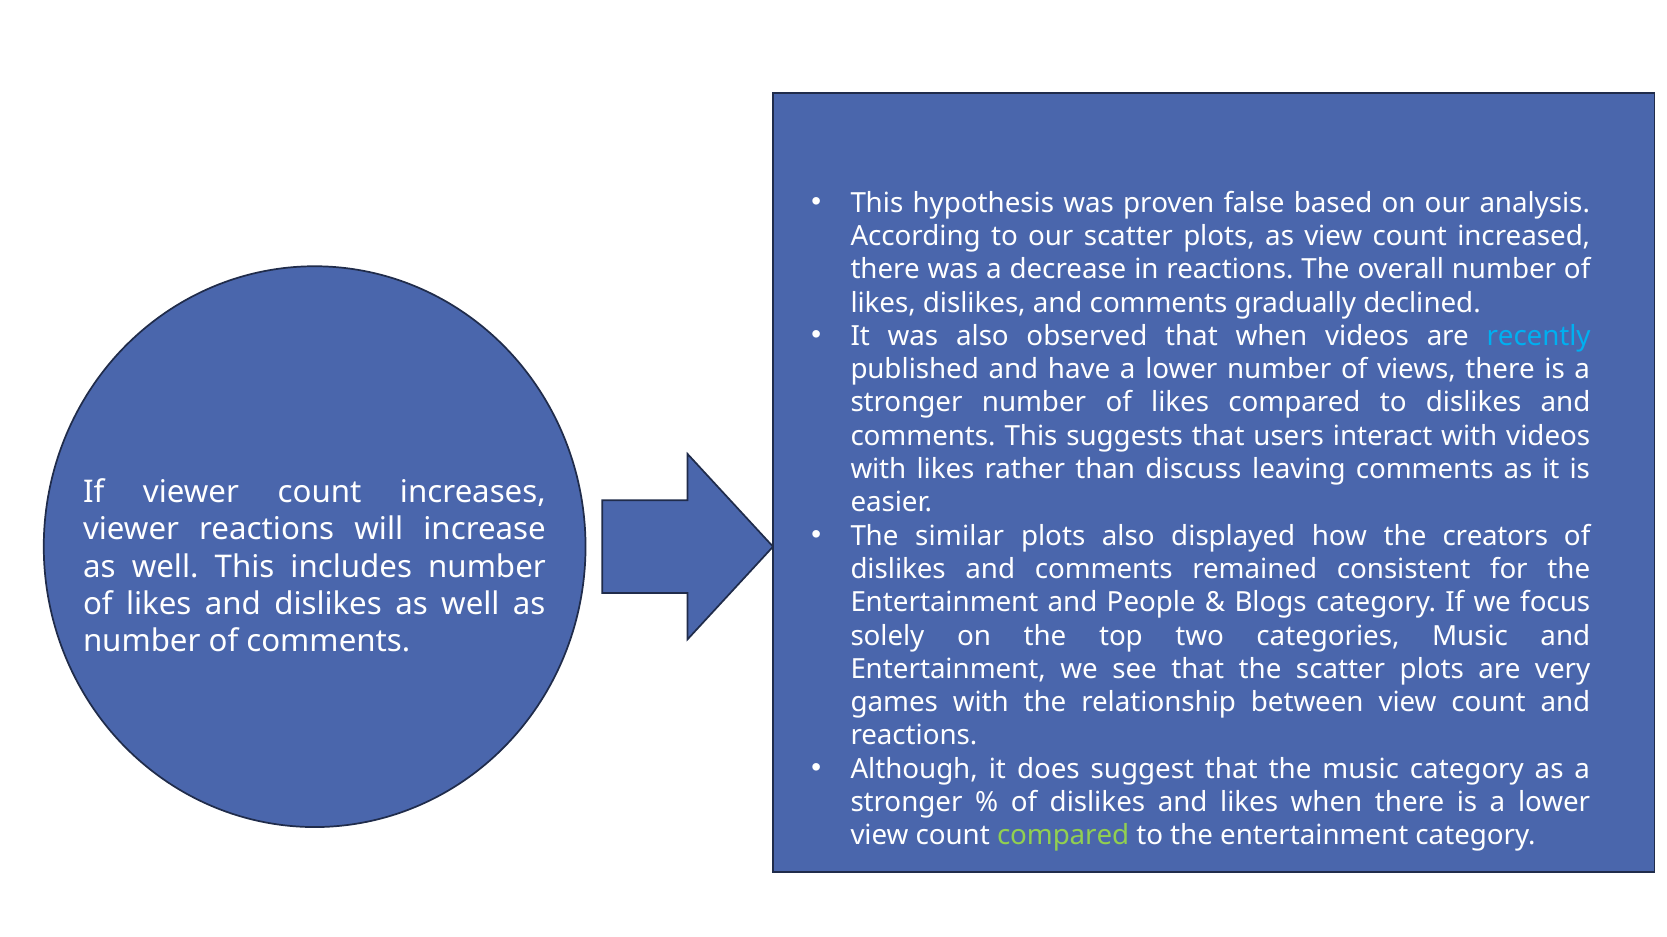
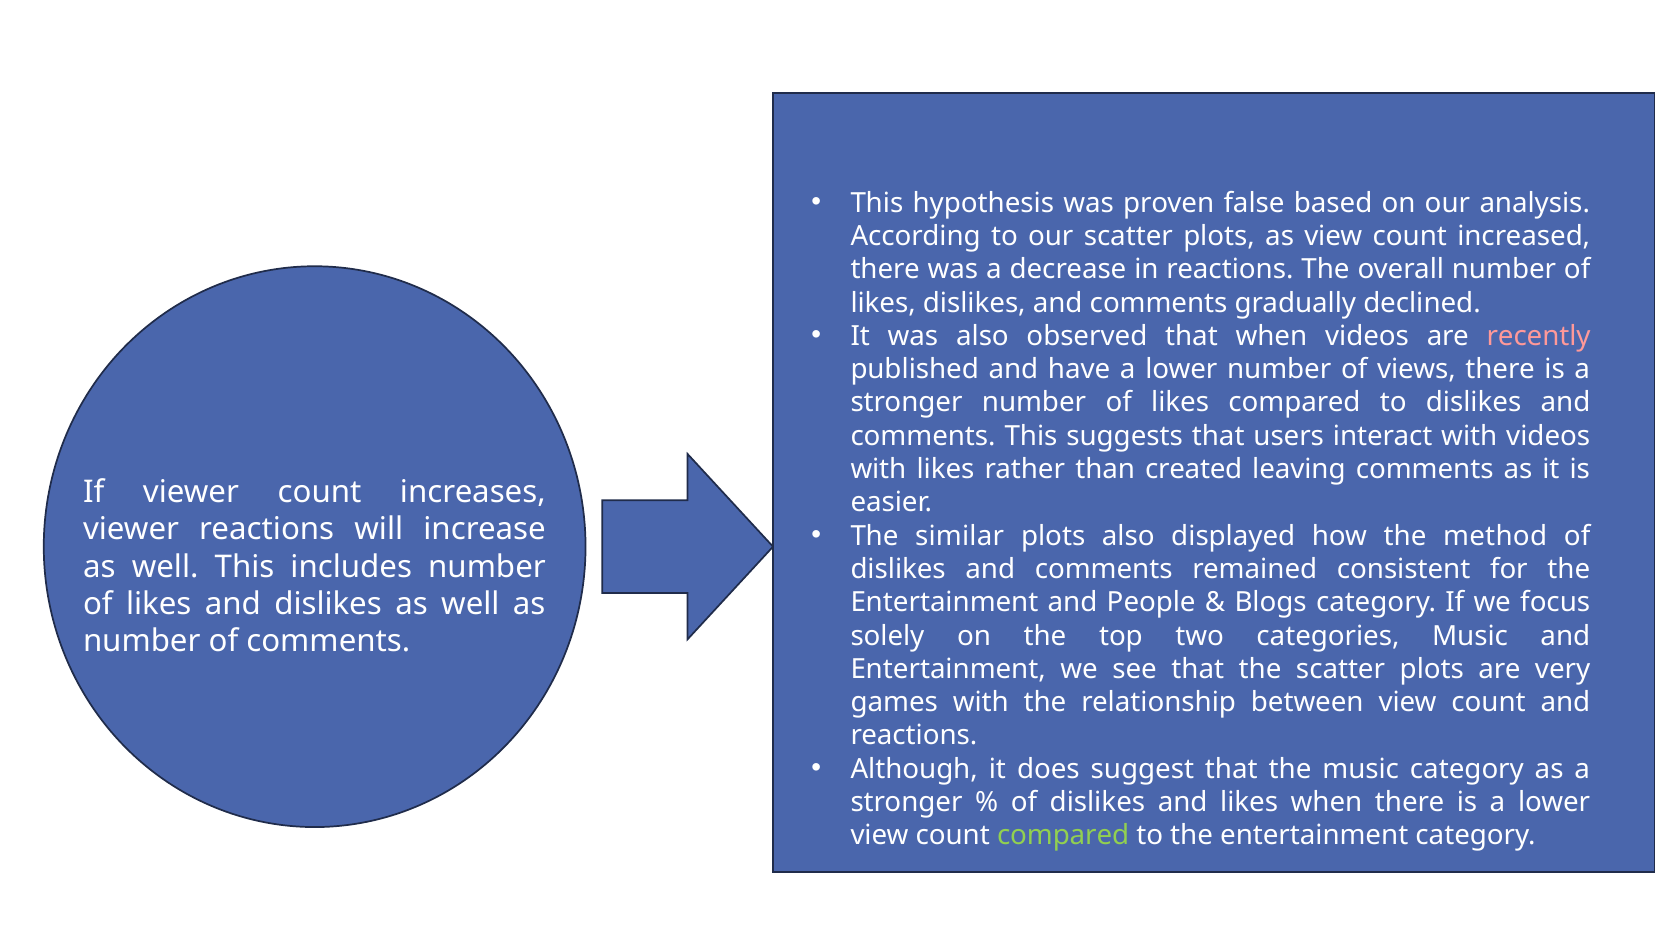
recently colour: light blue -> pink (1539, 336)
discuss: discuss -> created (1194, 470)
creators: creators -> method (1495, 536)
